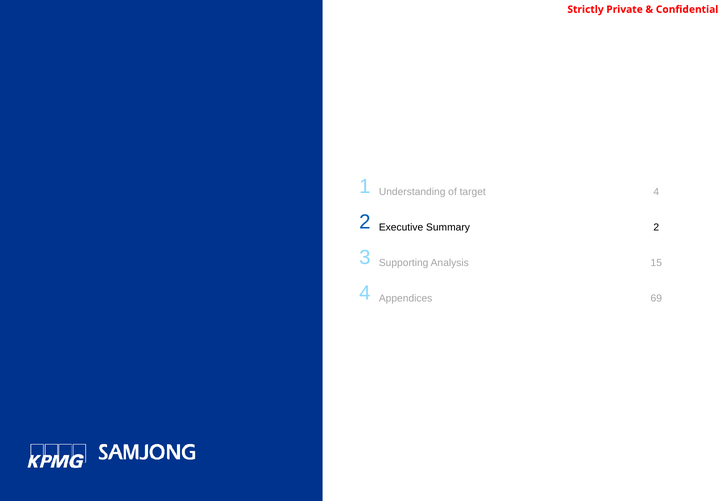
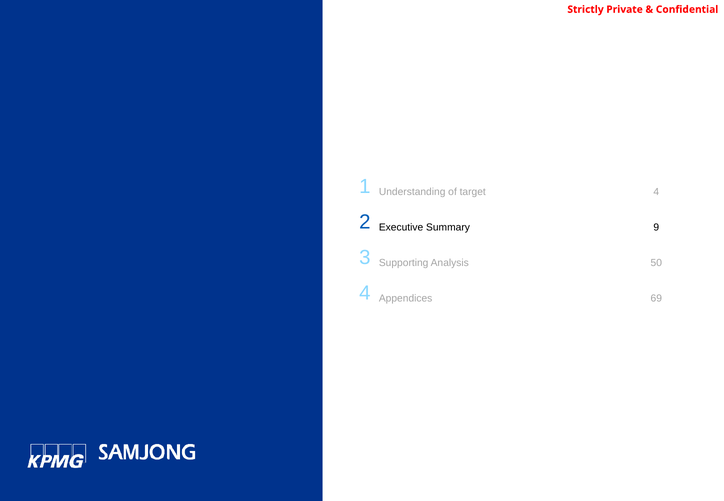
Summary 2: 2 -> 9 (656, 228)
15: 15 -> 50 (656, 263)
